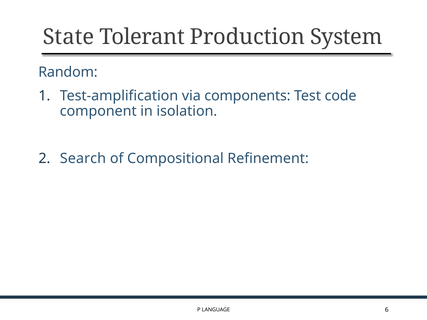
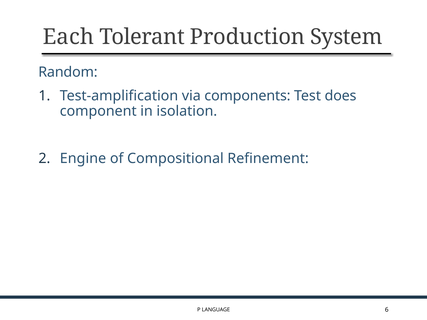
State: State -> Each (68, 37)
code: code -> does (341, 96)
Search: Search -> Engine (83, 158)
